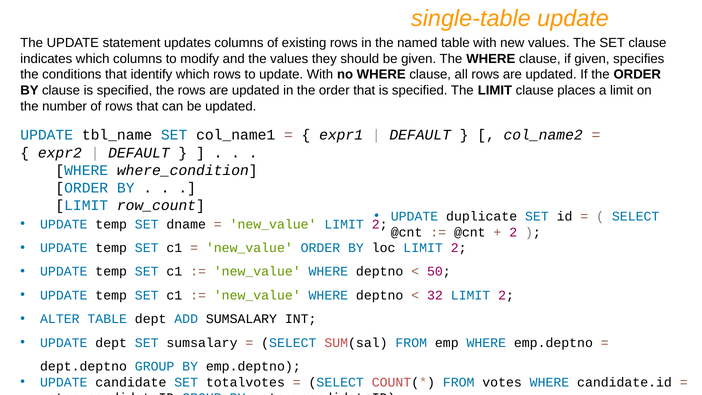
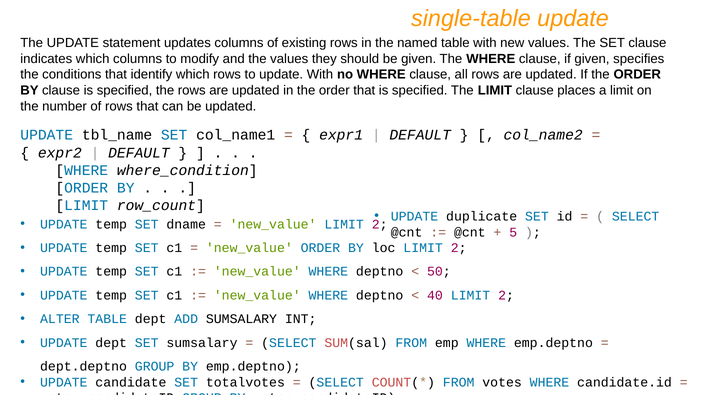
2: 2 -> 5 (513, 232)
32: 32 -> 40 (435, 295)
